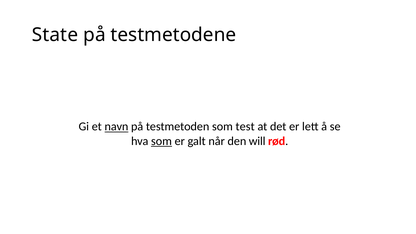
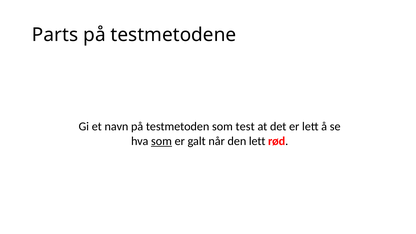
State: State -> Parts (55, 35)
navn underline: present -> none (116, 127)
den will: will -> lett (257, 141)
